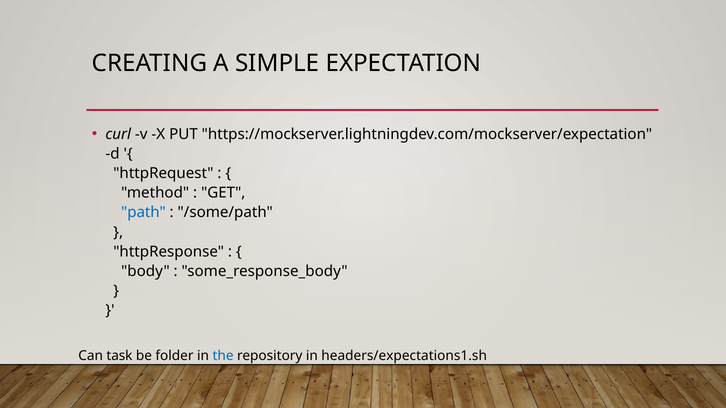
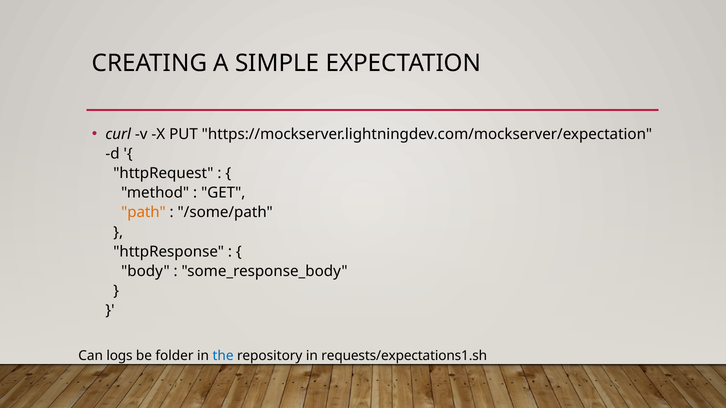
path colour: blue -> orange (143, 213)
task: task -> logs (120, 356)
headers/expectations1.sh: headers/expectations1.sh -> requests/expectations1.sh (404, 356)
